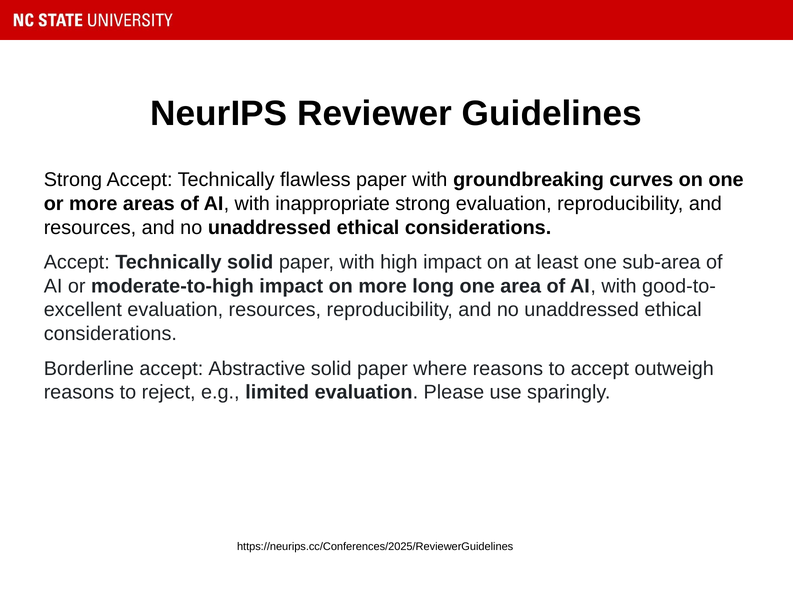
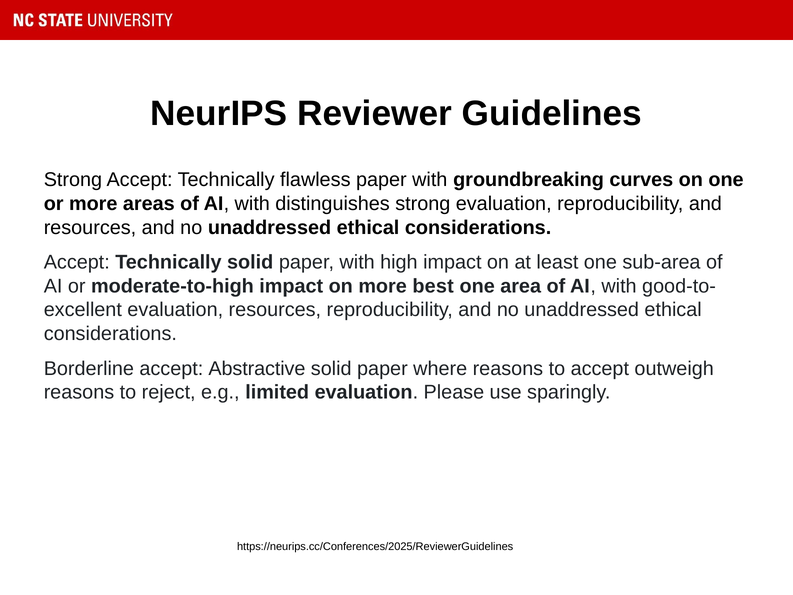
inappropriate: inappropriate -> distinguishes (333, 204)
long: long -> best (433, 286)
